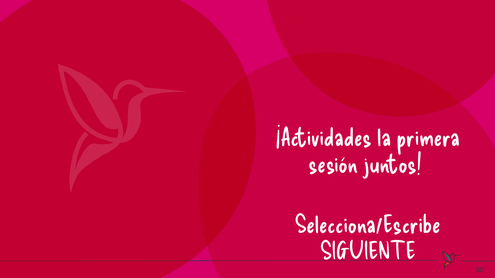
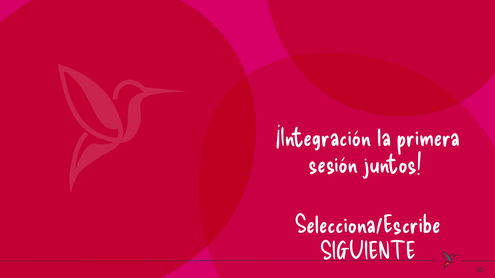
¡Actividades: ¡Actividades -> ¡Integración (324, 138)
